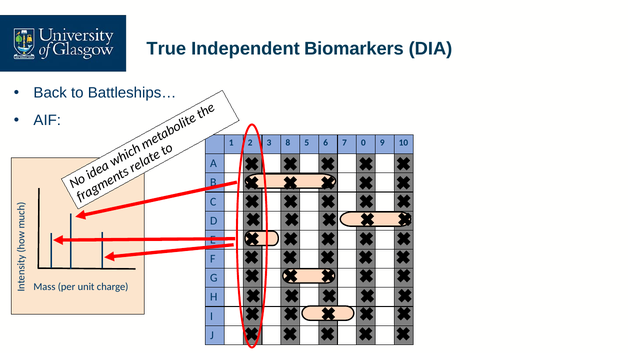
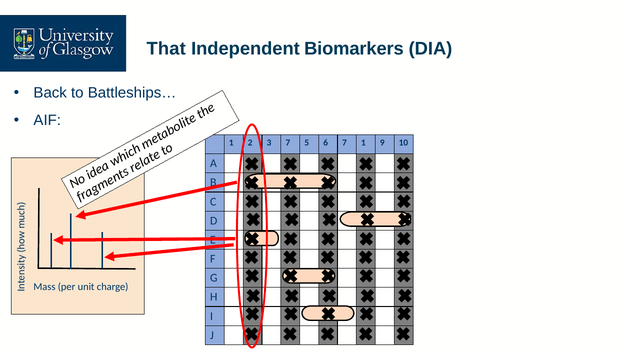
True: True -> That (166, 49)
3 8: 8 -> 7 (288, 143)
7 0: 0 -> 1 (363, 143)
